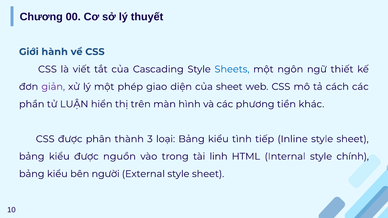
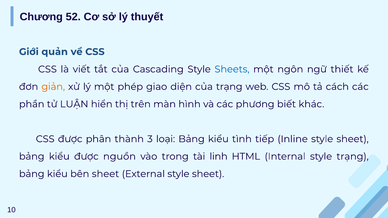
00: 00 -> 52 (73, 17)
hành: hành -> quản (55, 52)
giản colour: purple -> orange (53, 87)
của sheet: sheet -> trạng (229, 87)
tiền: tiền -> biết (286, 104)
style chính: chính -> trạng (353, 157)
bên người: người -> sheet (106, 174)
